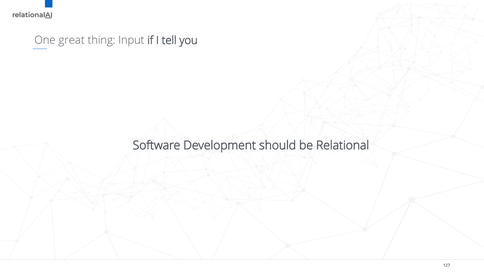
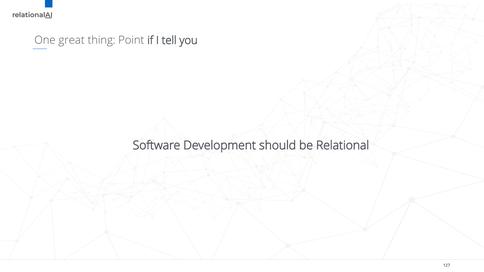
Input: Input -> Point (131, 40)
